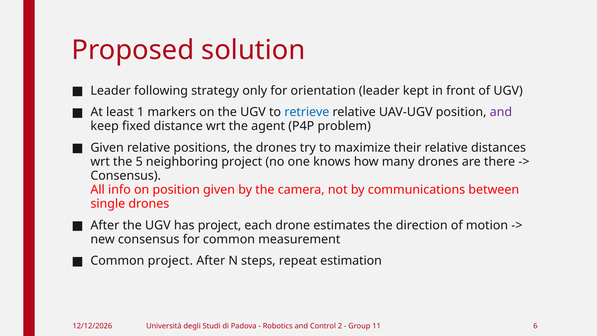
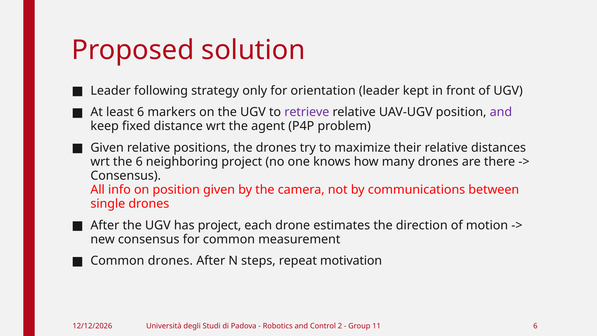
least 1: 1 -> 6 (141, 112)
retrieve colour: blue -> purple (307, 112)
the 5: 5 -> 6 (139, 162)
Common project: project -> drones (170, 261)
estimation: estimation -> motivation (351, 261)
